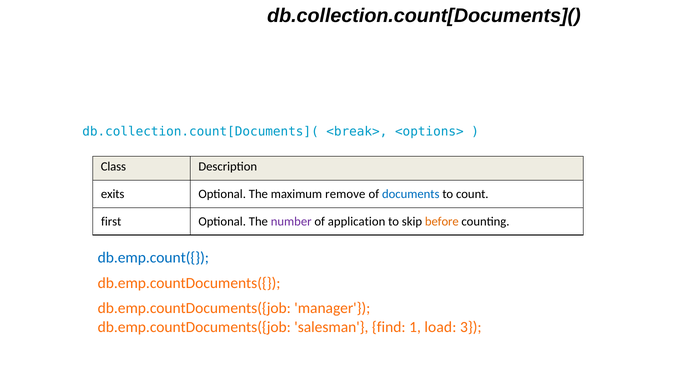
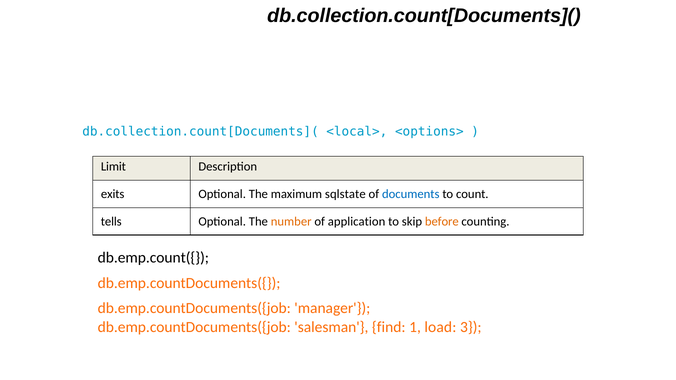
<break>: <break> -> <local> (357, 131)
Class: Class -> Limit (113, 167)
remove: remove -> sqlstate (345, 194)
first: first -> tells (111, 222)
number colour: purple -> orange (291, 222)
db.emp.count({ colour: blue -> black (153, 258)
